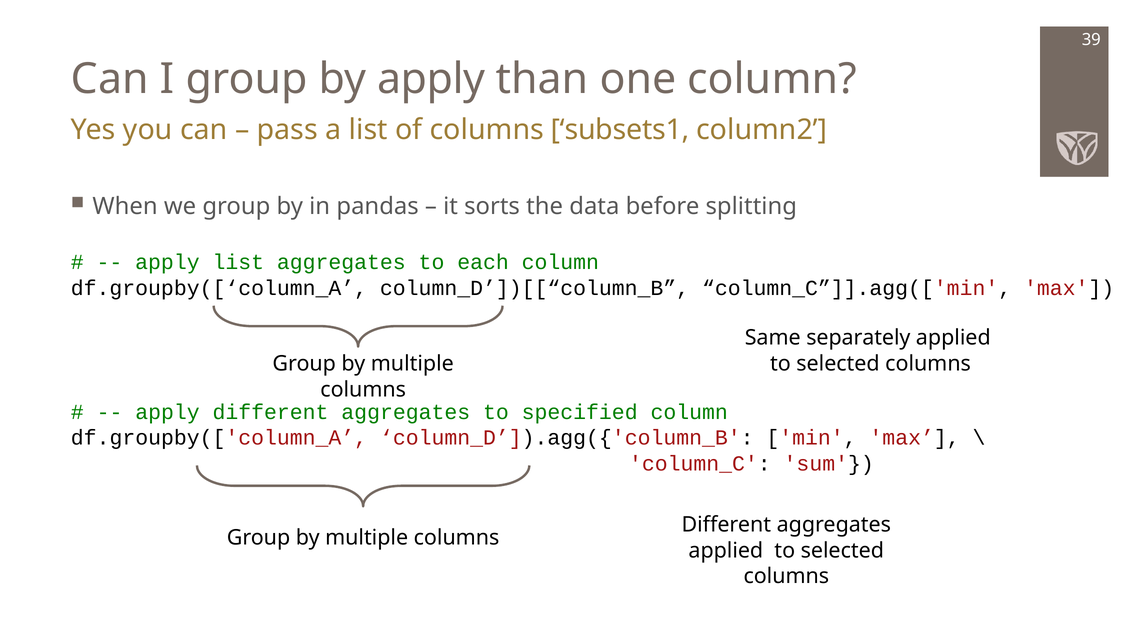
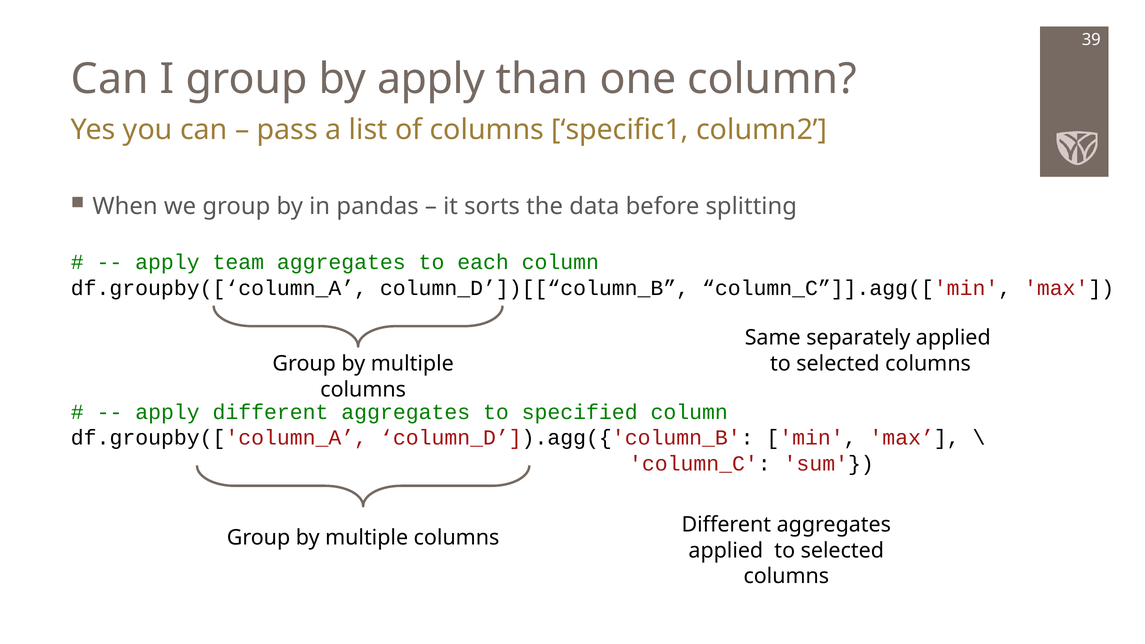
subsets1: subsets1 -> specific1 (620, 130)
apply list: list -> team (238, 262)
